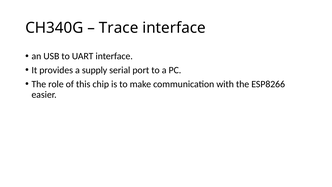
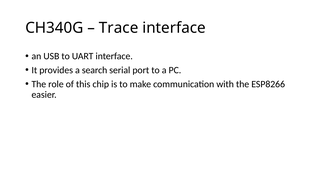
supply: supply -> search (95, 70)
